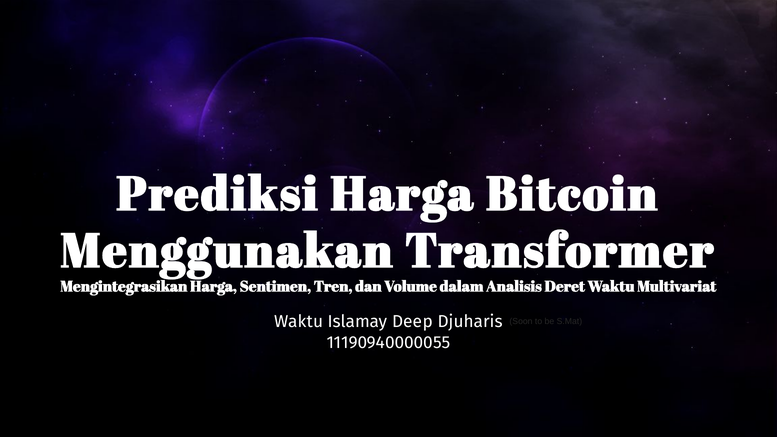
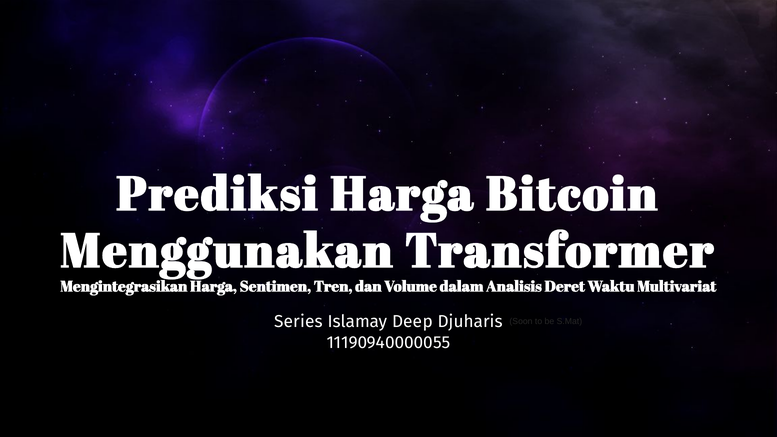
Waktu: Waktu -> Series (299, 322)
